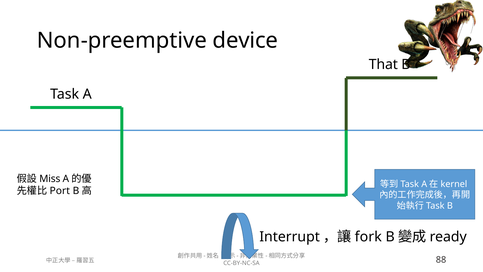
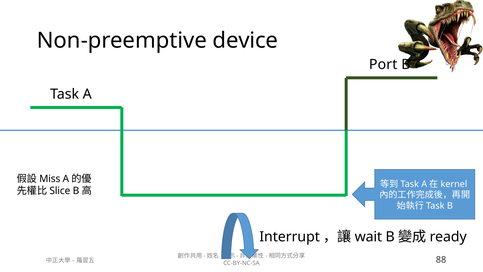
That: That -> Port (383, 65)
Port: Port -> Slice (60, 191)
fork: fork -> wait (368, 237)
